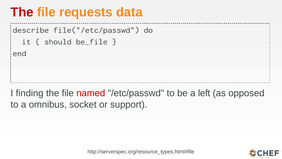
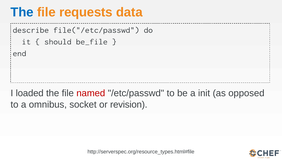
The colour: red -> blue (22, 12)
finding: finding -> loaded (30, 93)
left: left -> init (204, 93)
support: support -> revision (129, 104)
